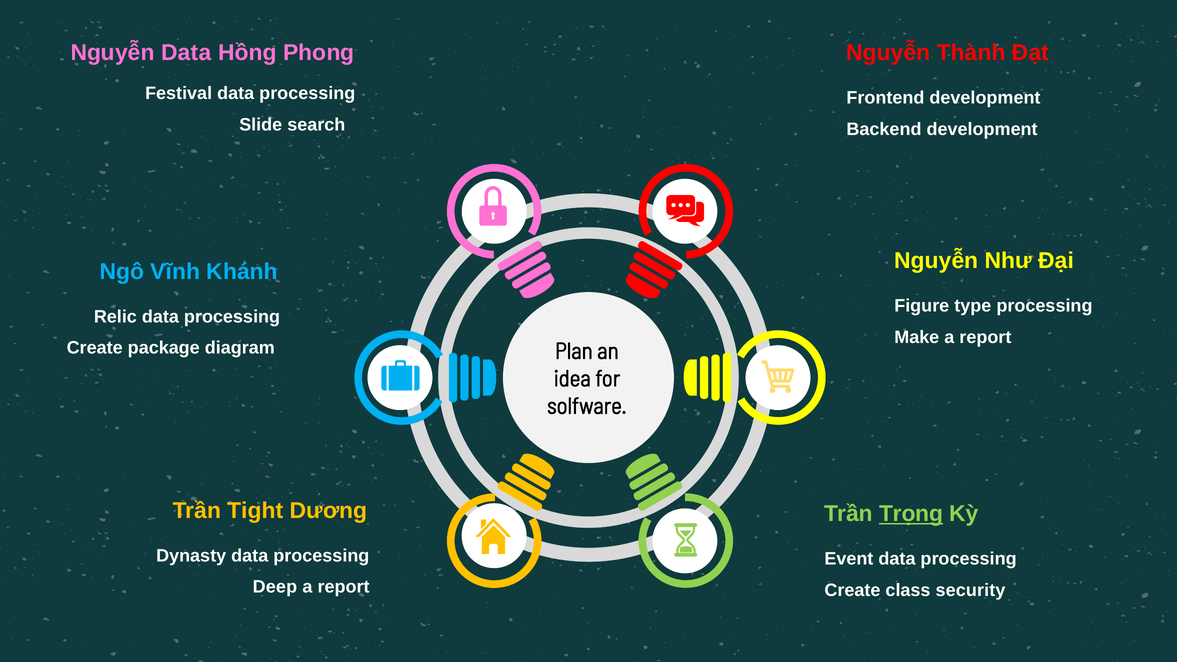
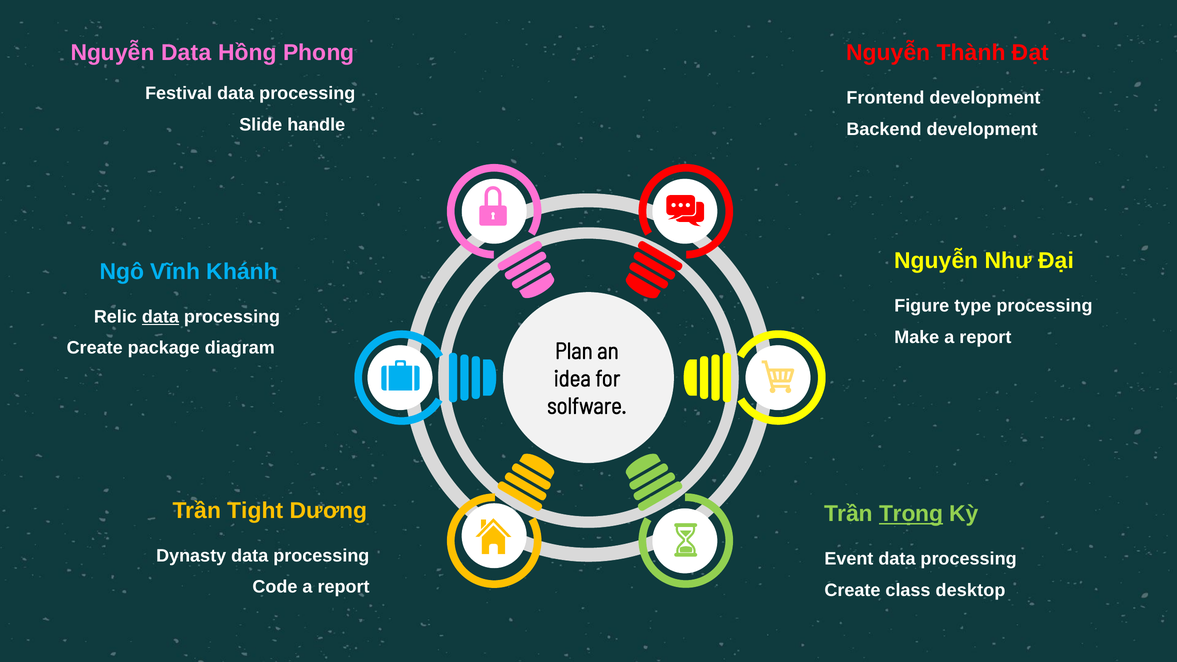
search: search -> handle (316, 125)
data underline: none -> present (160, 317)
Deep: Deep -> Code (275, 587)
security: security -> desktop (970, 590)
